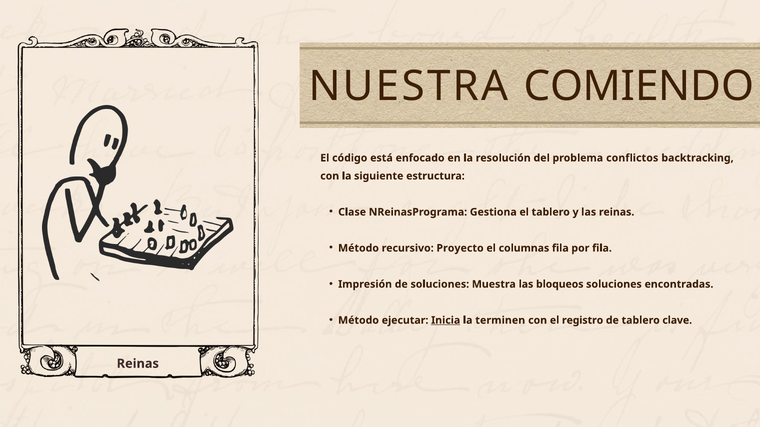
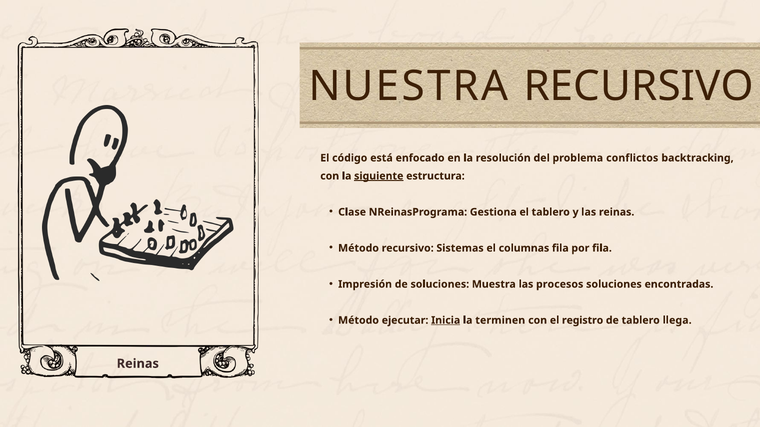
NUESTRA COMIENDO: COMIENDO -> RECURSIVO (639, 86)
siguiente underline: none -> present (379, 176)
Proyecto: Proyecto -> Sistemas (460, 248)
bloqueos: bloqueos -> procesos (560, 285)
clave: clave -> llega (677, 321)
